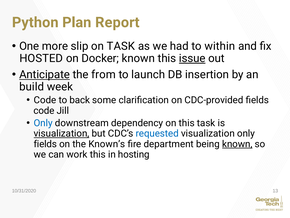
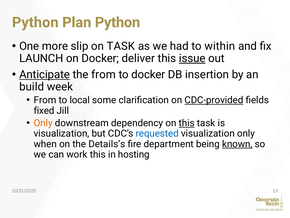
Plan Report: Report -> Python (117, 22)
HOSTED: HOSTED -> LAUNCH (41, 58)
Docker known: known -> deliver (138, 58)
to launch: launch -> docker (148, 74)
Code: Code -> From (45, 100)
back: back -> local (80, 100)
CDC-provided underline: none -> present (214, 100)
code: code -> fixed (44, 110)
Only colour: blue -> orange (43, 123)
this underline: none -> present (187, 123)
visualization underline: present -> none (61, 133)
fields: fields -> when (45, 144)
Known’s: Known’s -> Details’s (107, 144)
